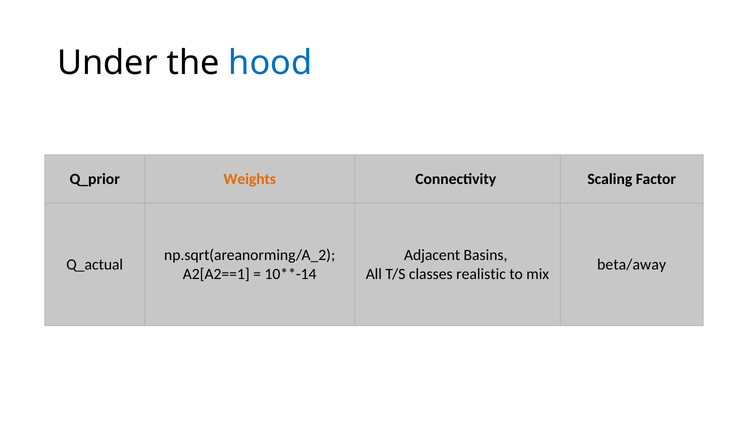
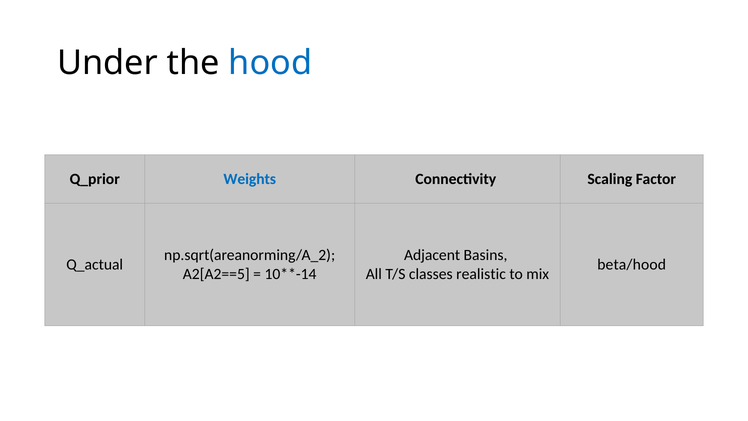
Weights colour: orange -> blue (250, 179)
beta/away: beta/away -> beta/hood (632, 265)
A2[A2==1: A2[A2==1 -> A2[A2==5 (216, 274)
